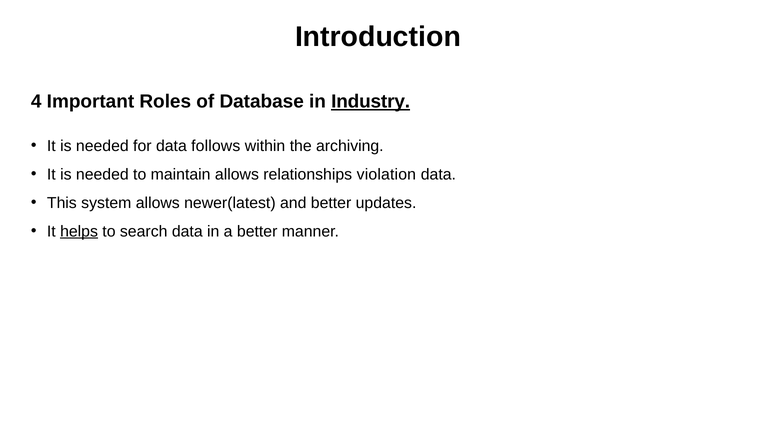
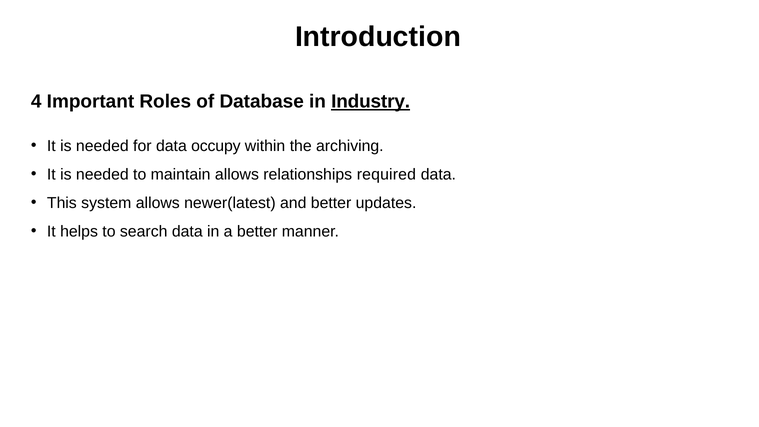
follows: follows -> occupy (216, 146)
violation: violation -> required (386, 174)
helps underline: present -> none (79, 231)
